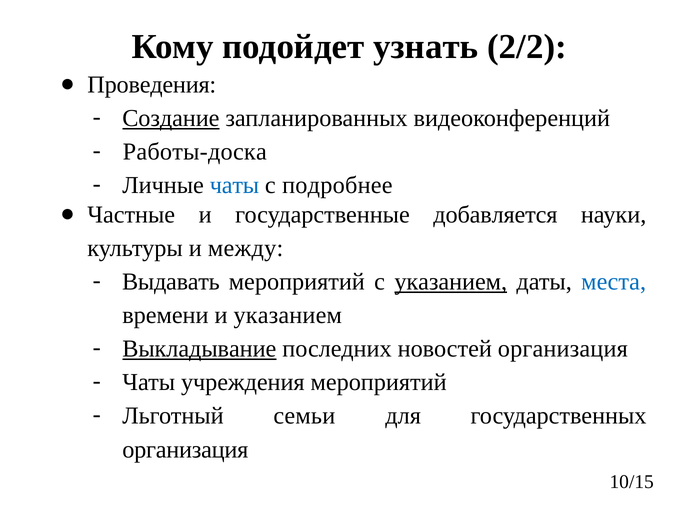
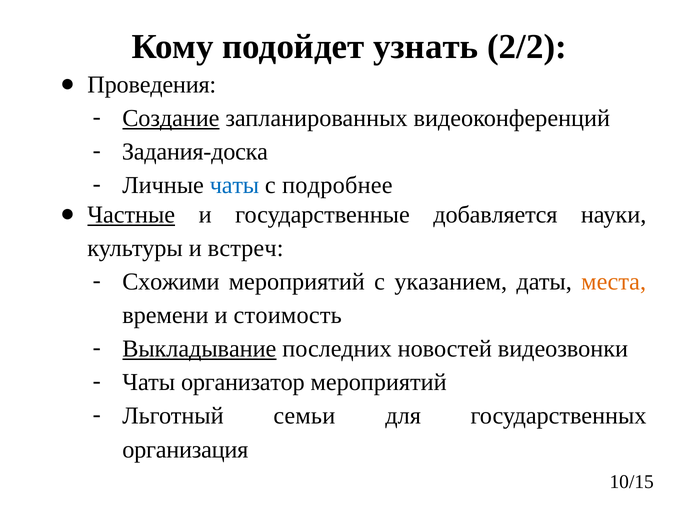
Работы-доска: Работы-доска -> Задания-доска (195, 152)
Частные underline: none -> present (131, 215)
между: между -> встреч (246, 248)
Выдавать: Выдавать -> Схожими (171, 282)
указанием underline: present -> none (451, 282)
места colour: blue -> orange (614, 282)
и указанием: указанием -> стоимость (288, 315)
новостей организация: организация -> видеозвонки (563, 348)
учреждения: учреждения -> организатор (243, 382)
